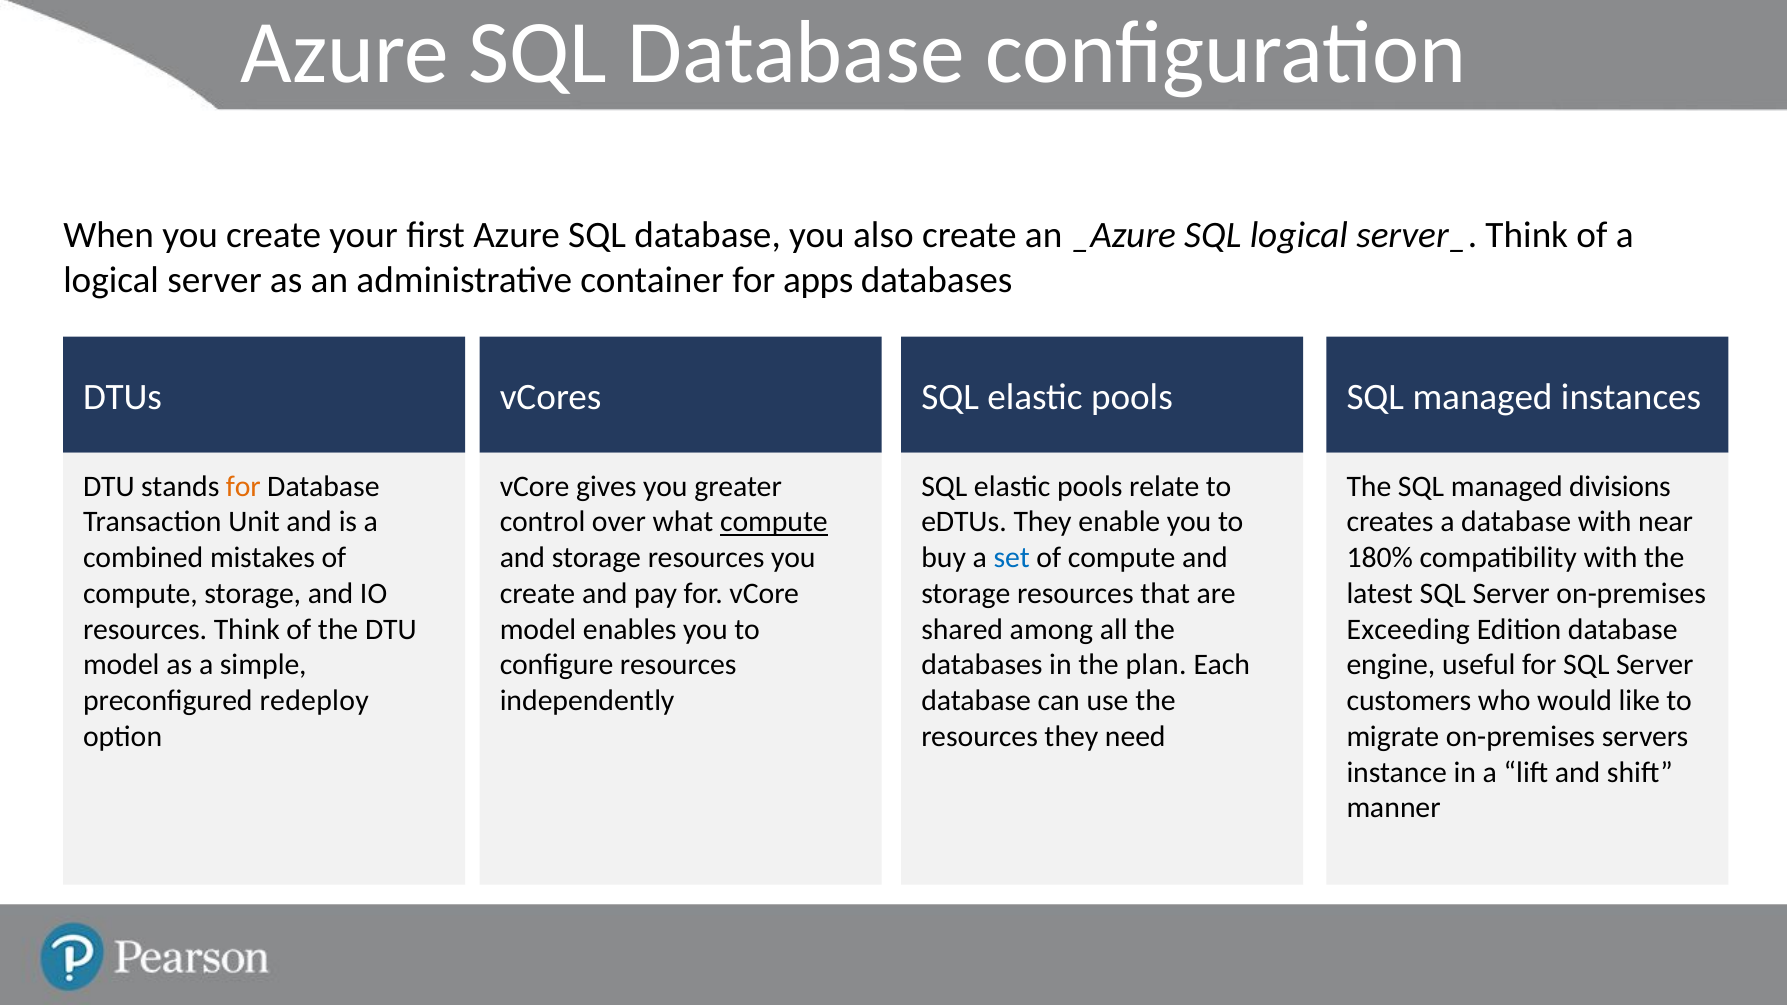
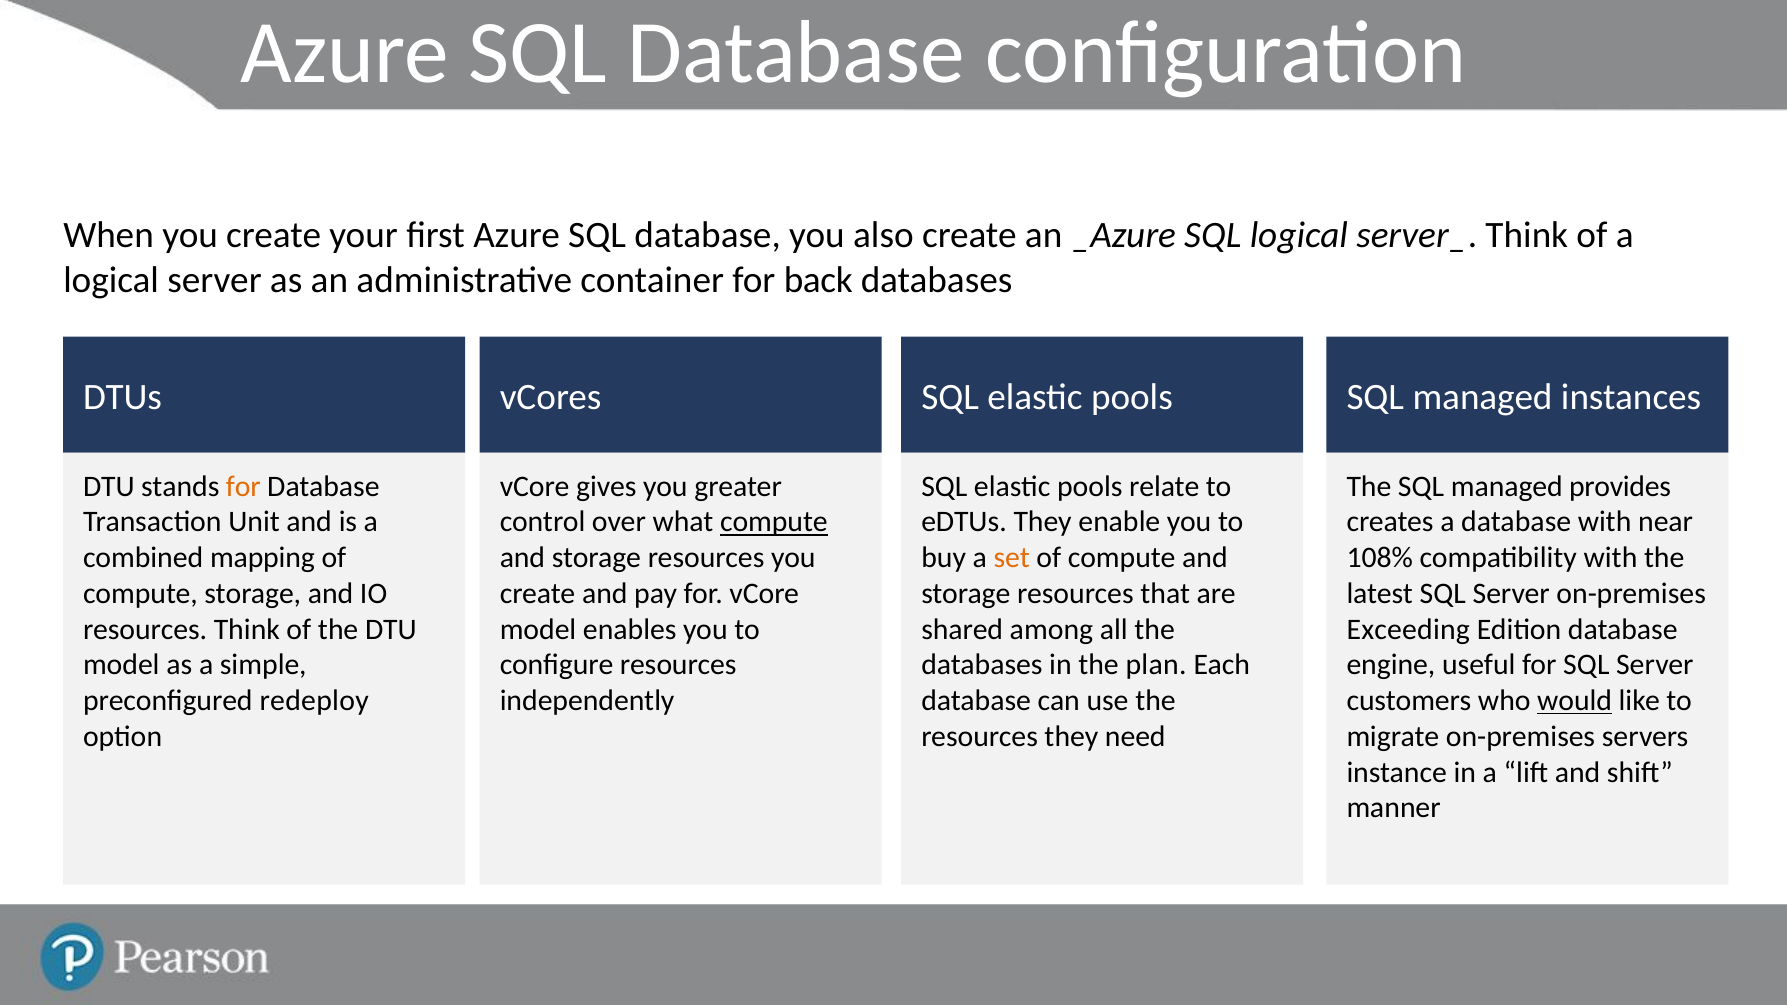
apps: apps -> back (818, 280)
divisions: divisions -> provides (1620, 486)
mistakes: mistakes -> mapping (262, 558)
set colour: blue -> orange (1012, 558)
180%: 180% -> 108% (1380, 558)
would underline: none -> present (1575, 701)
